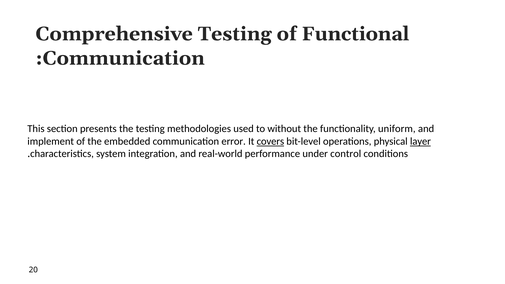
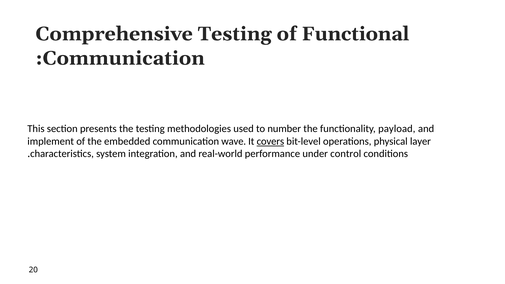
without: without -> number (284, 129)
uniform: uniform -> payload (397, 129)
error: error -> wave (234, 141)
layer underline: present -> none (420, 141)
